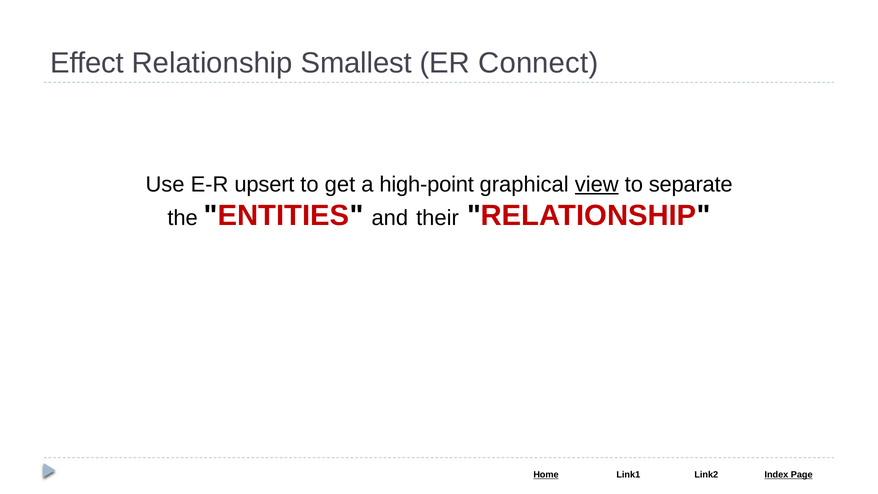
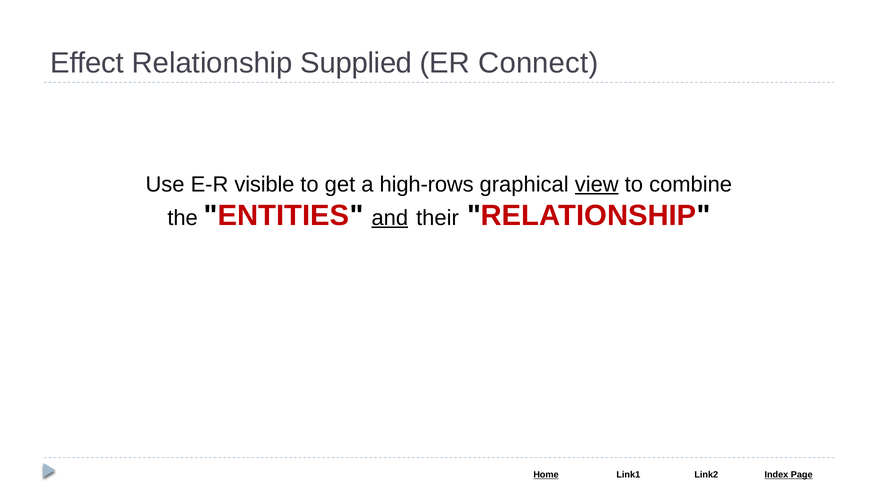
Smallest: Smallest -> Supplied (356, 63)
upsert: upsert -> visible (264, 184)
high-point: high-point -> high-rows (427, 184)
separate: separate -> combine (691, 184)
and underline: none -> present (390, 218)
